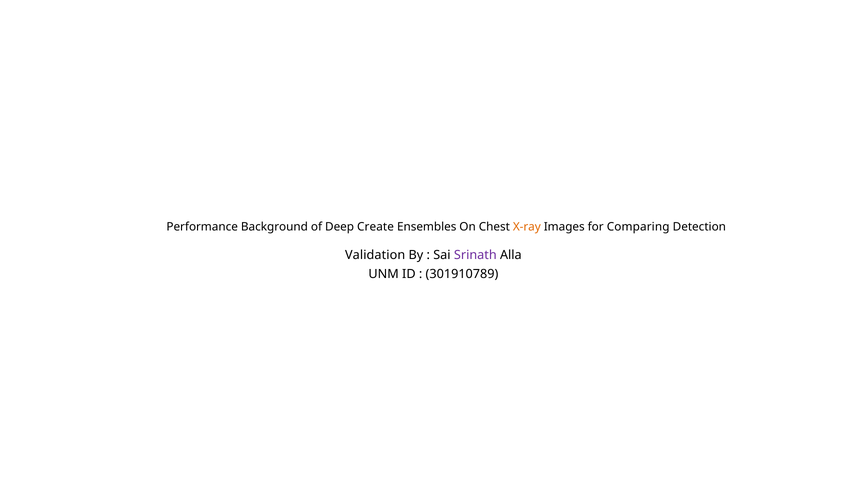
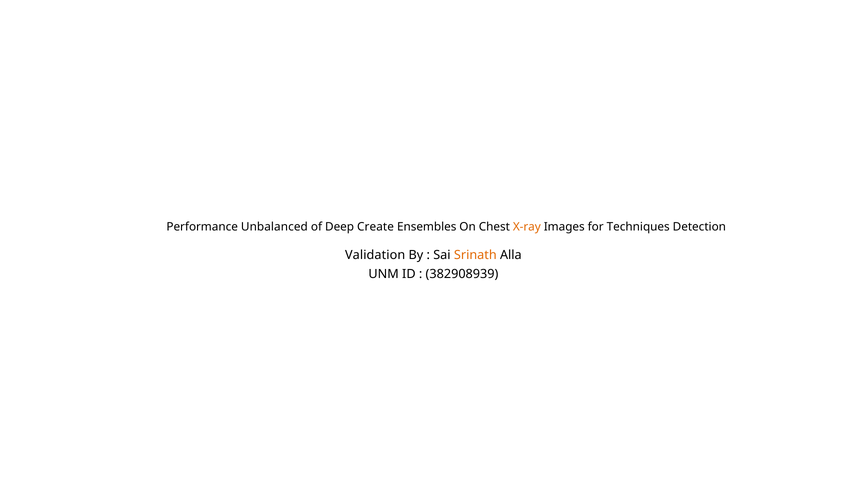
Background: Background -> Unbalanced (274, 227)
Comparing: Comparing -> Techniques (638, 227)
Srinath colour: purple -> orange (475, 256)
301910789: 301910789 -> 382908939 (462, 274)
